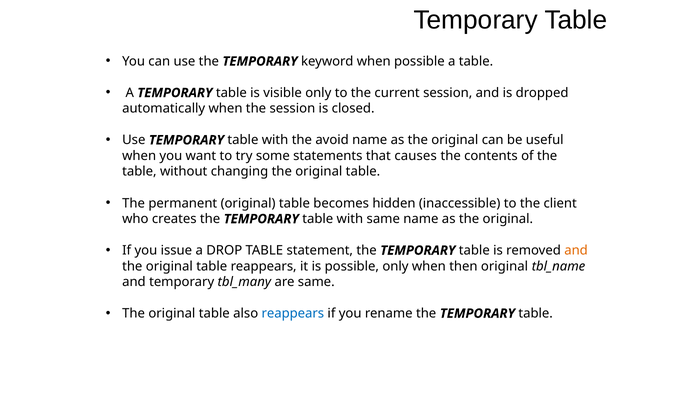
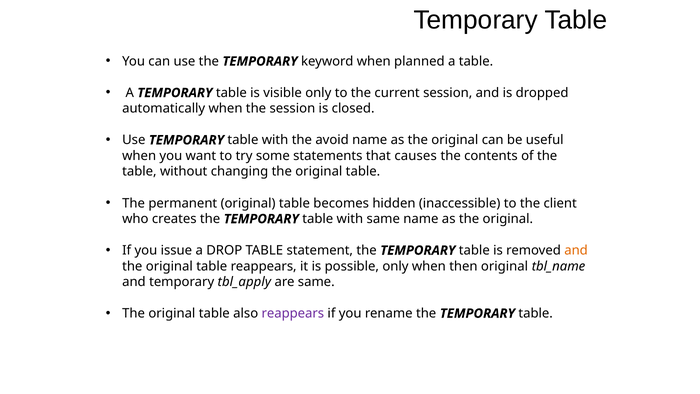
when possible: possible -> planned (419, 61)
tbl_many: tbl_many -> tbl_apply (244, 282)
reappears colour: blue -> purple (293, 313)
